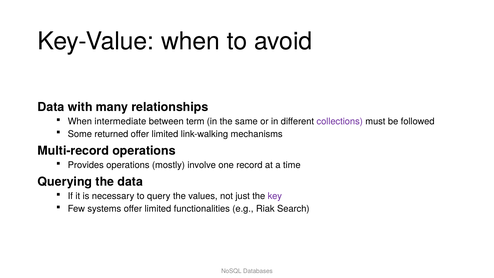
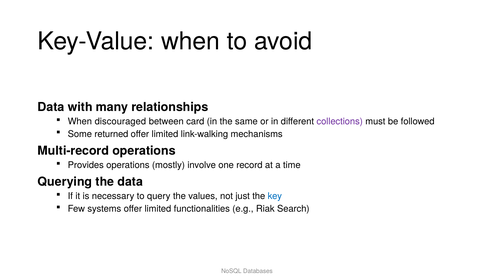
intermediate: intermediate -> discouraged (120, 121)
term: term -> card (195, 121)
key colour: purple -> blue (275, 196)
